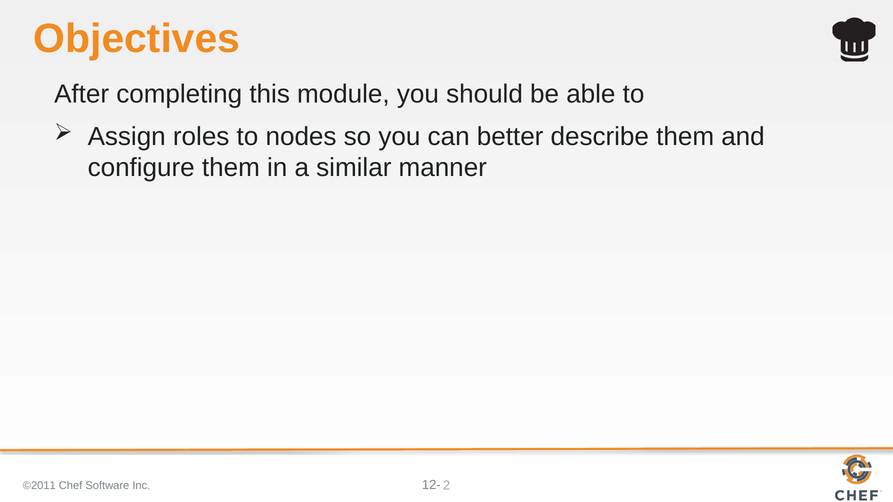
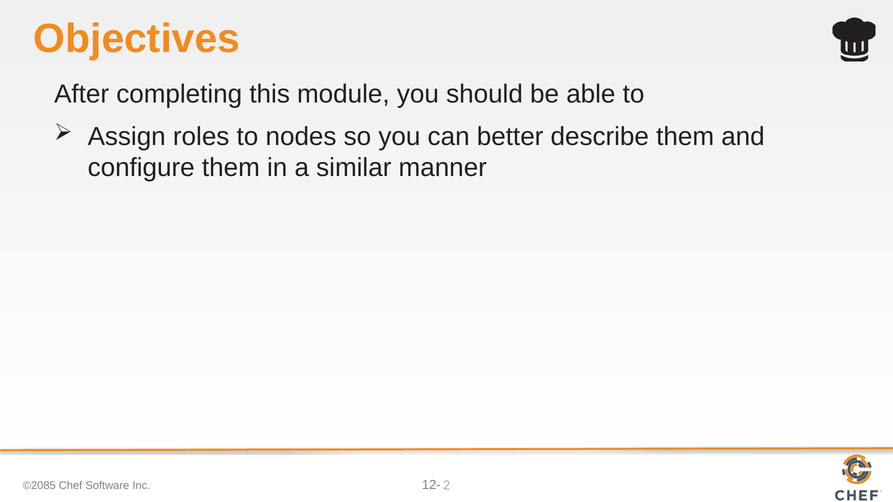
©2011: ©2011 -> ©2085 (39, 486)
